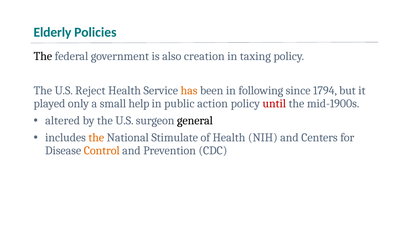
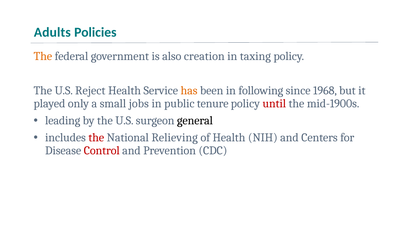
Elderly: Elderly -> Adults (52, 32)
The colour: black -> orange (43, 56)
1794: 1794 -> 1968 (325, 90)
help: help -> jobs (139, 103)
action: action -> tenure (213, 103)
altered: altered -> leading (63, 120)
the colour: orange -> red (96, 137)
Stimulate: Stimulate -> Relieving (175, 137)
Control colour: orange -> red (102, 150)
